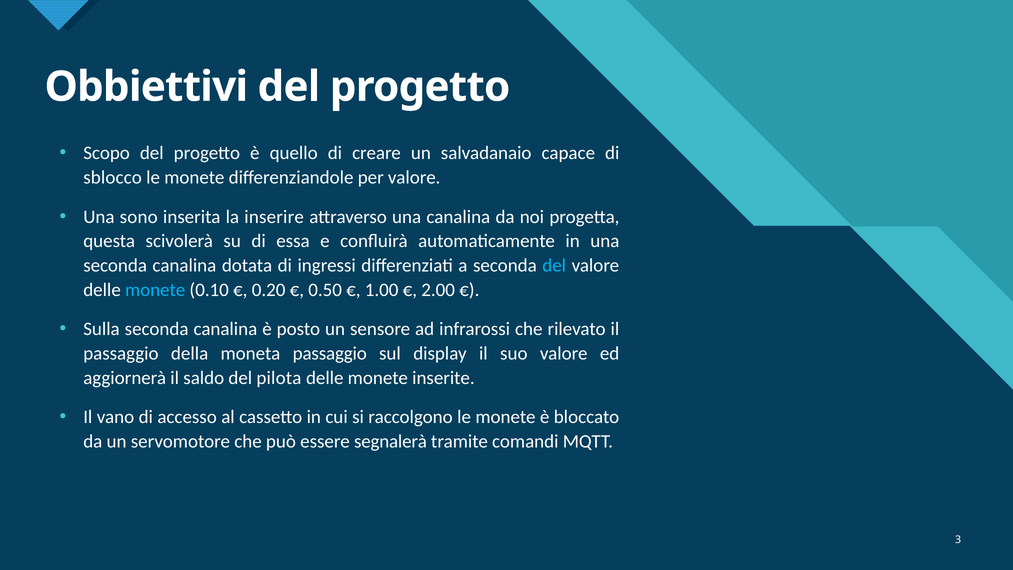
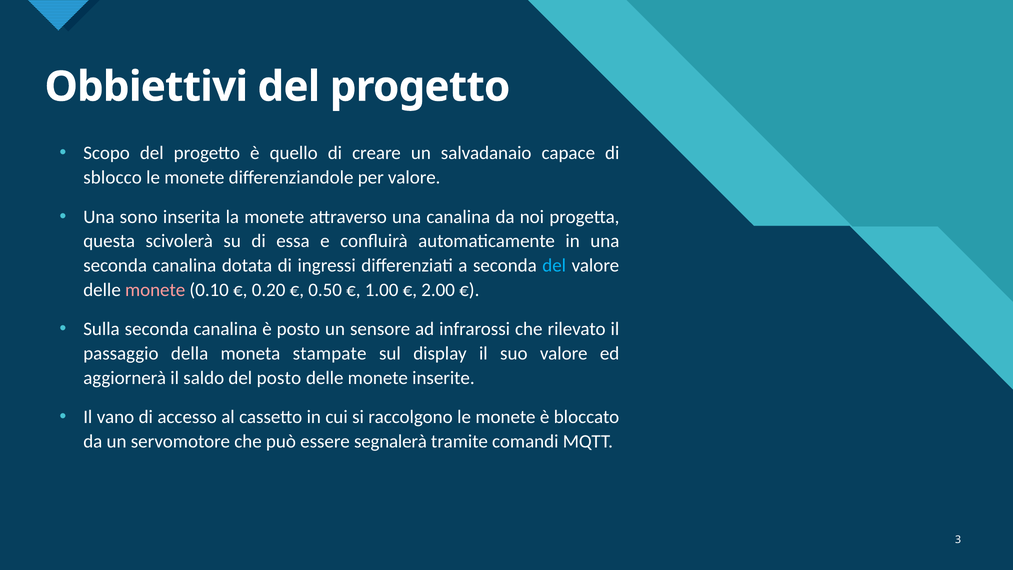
la inserire: inserire -> monete (274, 217)
monete colour: light blue -> pink (155, 290)
moneta passaggio: passaggio -> stampate (330, 353)
del pilota: pilota -> posto (279, 378)
